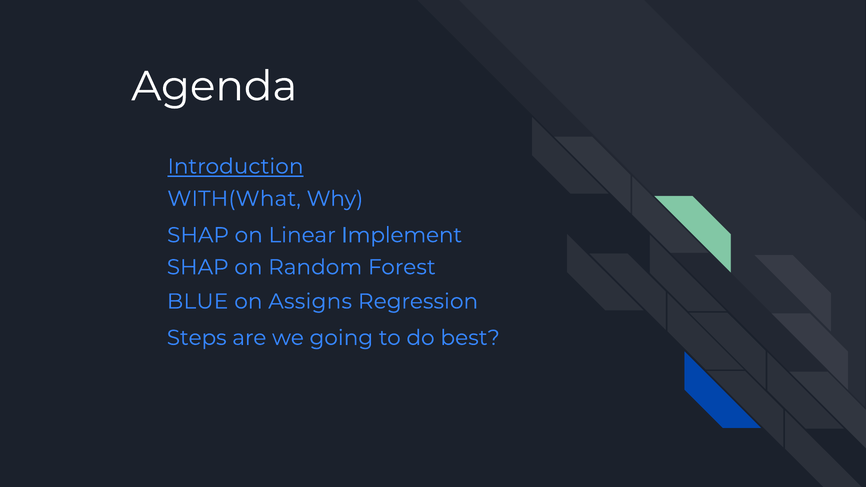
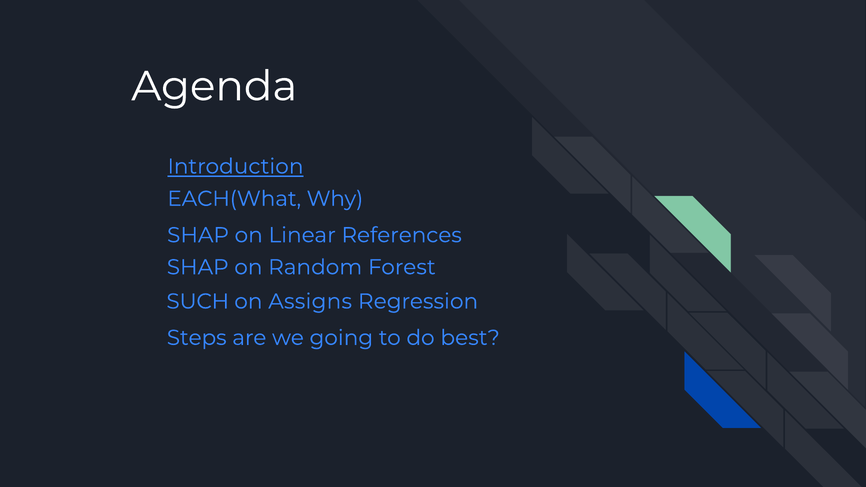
WITH(What: WITH(What -> EACH(What (234, 199)
Implement: Implement -> References (402, 235)
BLUE: BLUE -> SUCH (198, 301)
